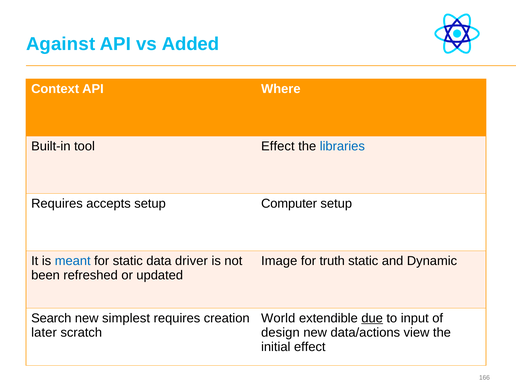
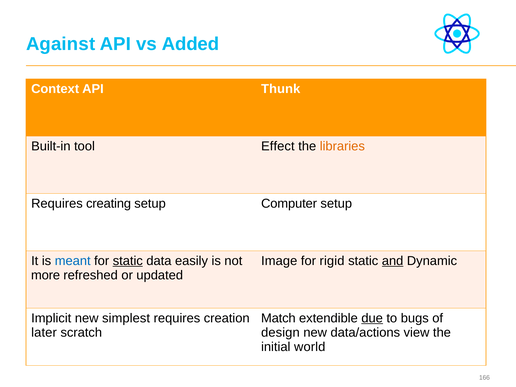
Where: Where -> Thunk (281, 89)
libraries colour: blue -> orange (342, 146)
accepts: accepts -> creating (109, 204)
static underline: none -> present (128, 261)
driver: driver -> easily (191, 261)
truth: truth -> rigid (332, 261)
and underline: none -> present (393, 261)
been: been -> more (46, 275)
Search: Search -> Implicit (51, 318)
World: World -> Match (278, 318)
input: input -> bugs (415, 318)
initial effect: effect -> world (310, 347)
